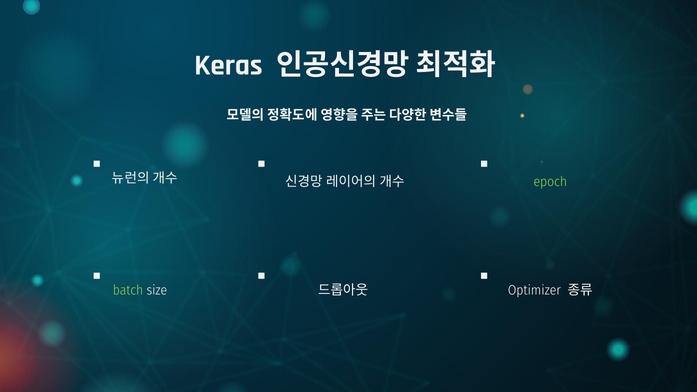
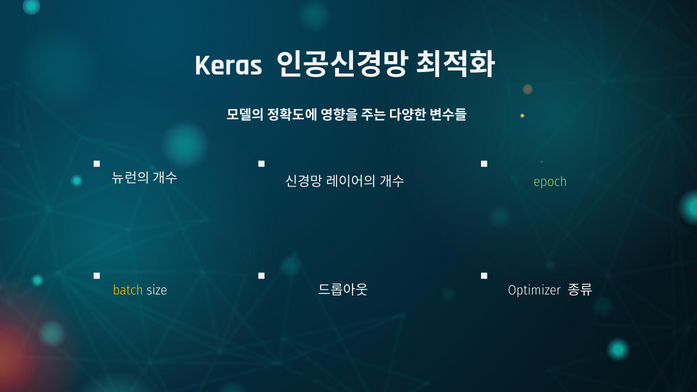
batch colour: light green -> yellow (128, 290)
